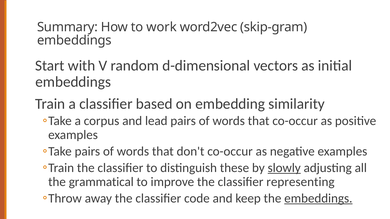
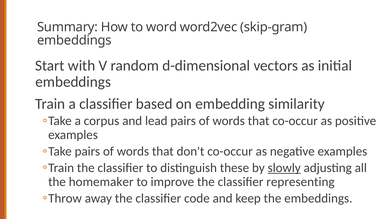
work: work -> word (162, 27)
grammatical: grammatical -> homemaker (101, 182)
embeddings underline: present -> none (318, 199)
